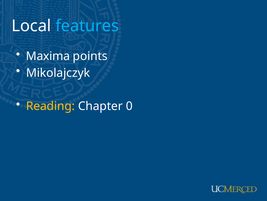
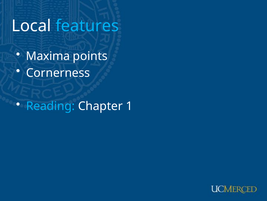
Mikolajczyk: Mikolajczyk -> Cornerness (58, 73)
Reading colour: yellow -> light blue (50, 106)
0: 0 -> 1 (129, 106)
